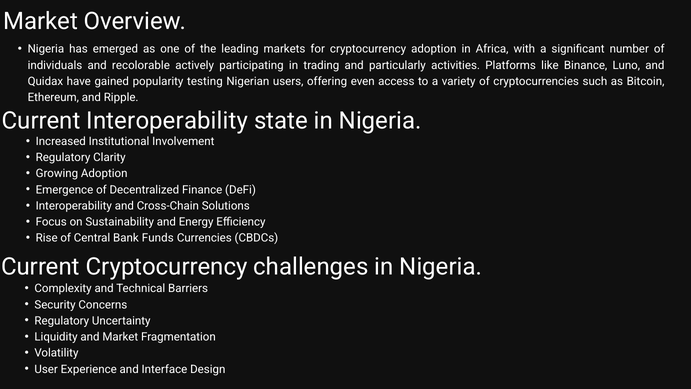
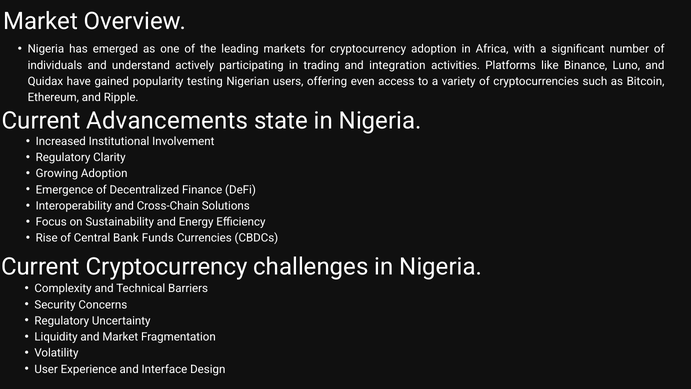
recolorable: recolorable -> understand (141, 65)
particularly: particularly -> integration (397, 65)
Current Interoperability: Interoperability -> Advancements (167, 121)
